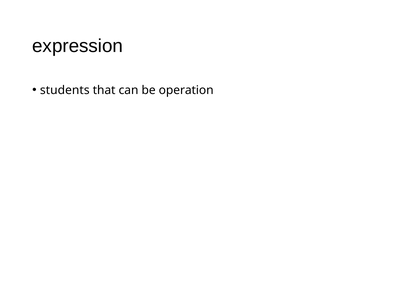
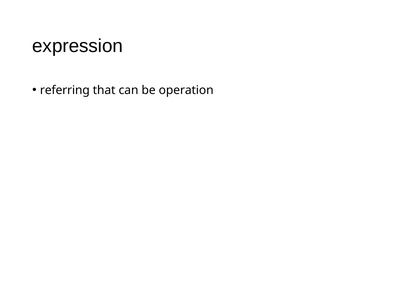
students: students -> referring (65, 90)
